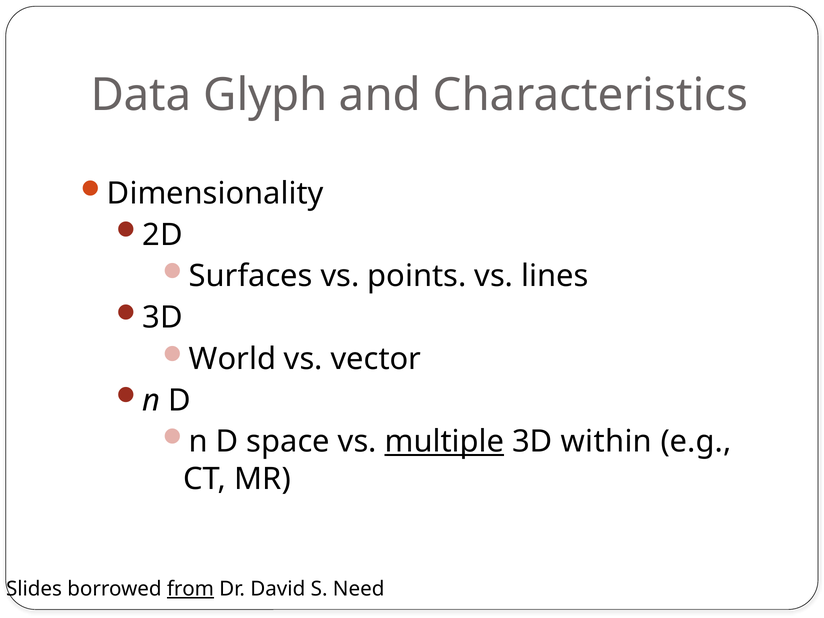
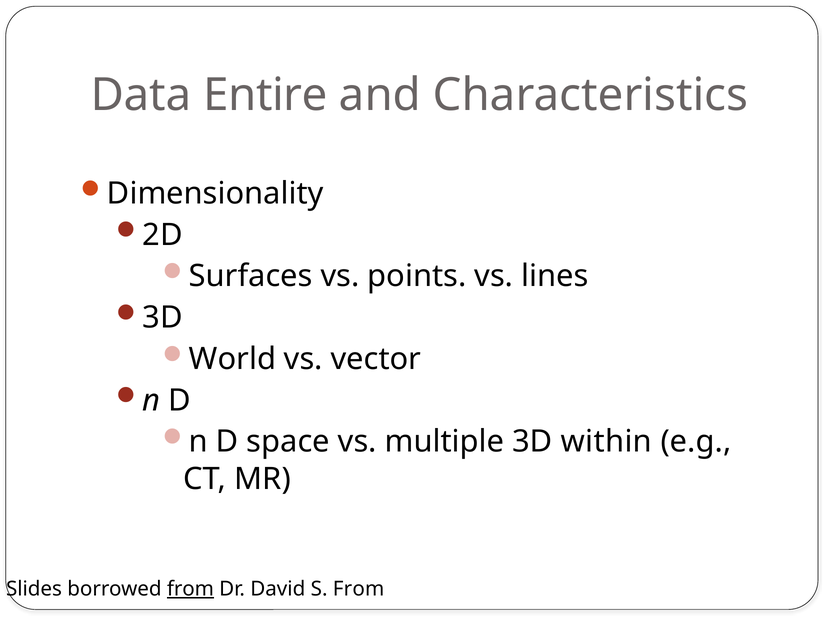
Glyph: Glyph -> Entire (266, 95)
multiple underline: present -> none (444, 442)
S Need: Need -> From (359, 589)
